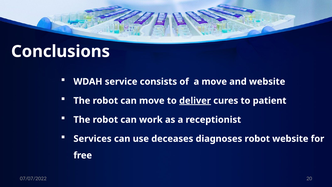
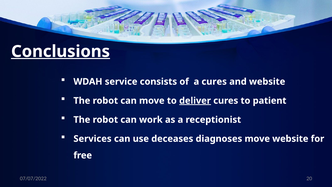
Conclusions underline: none -> present (61, 51)
a move: move -> cures (214, 82)
diagnoses robot: robot -> move (257, 139)
